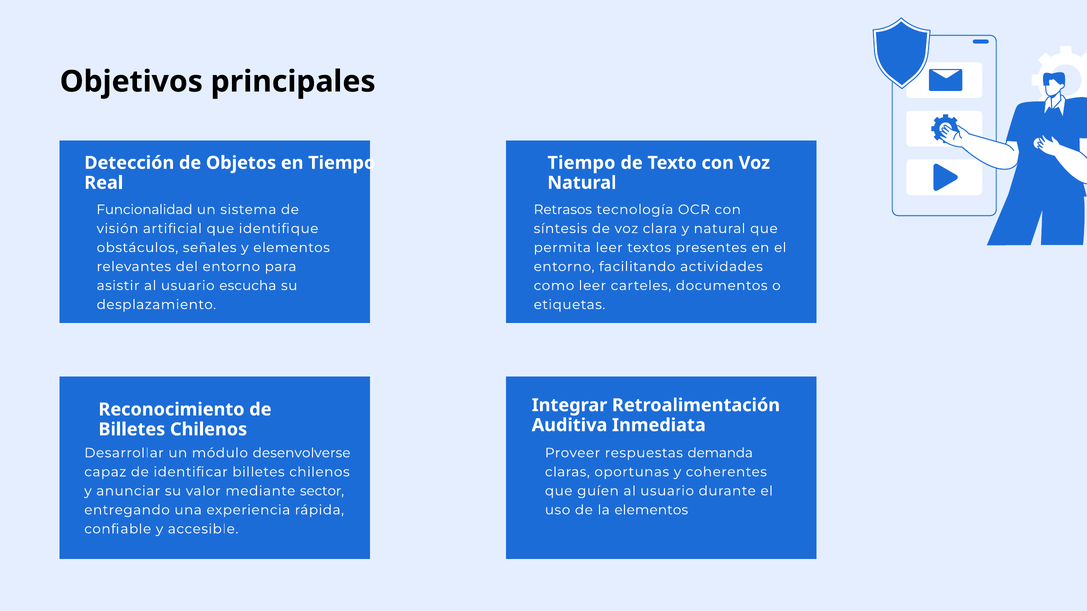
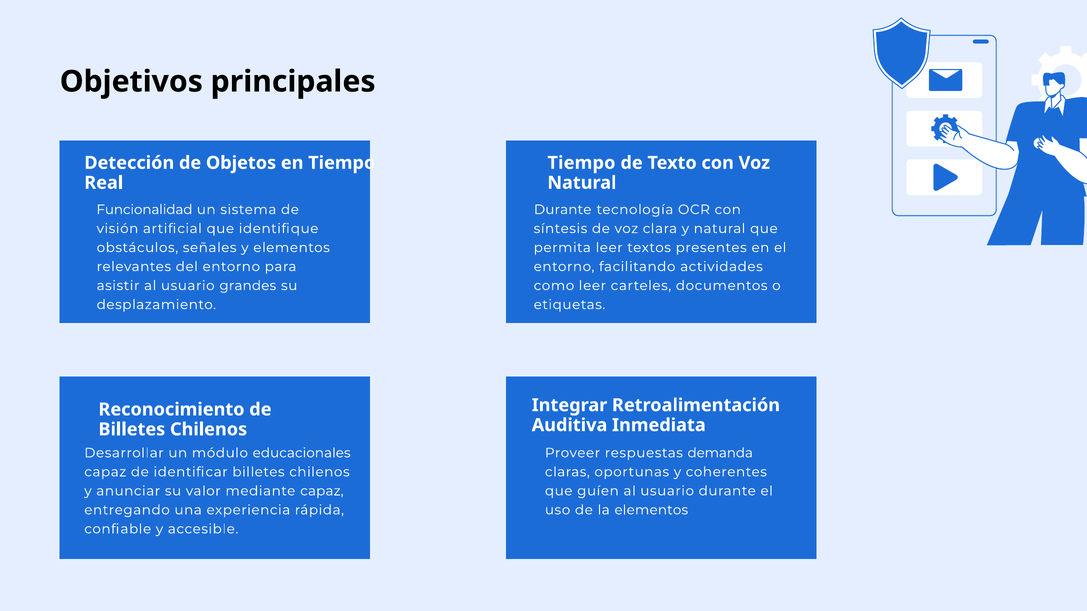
Retrasos: Retrasos -> Durante (563, 210)
escucha: escucha -> grandes (248, 286)
desenvolverse: desenvolverse -> educacionales (302, 453)
mediante sector: sector -> capaz (322, 491)
